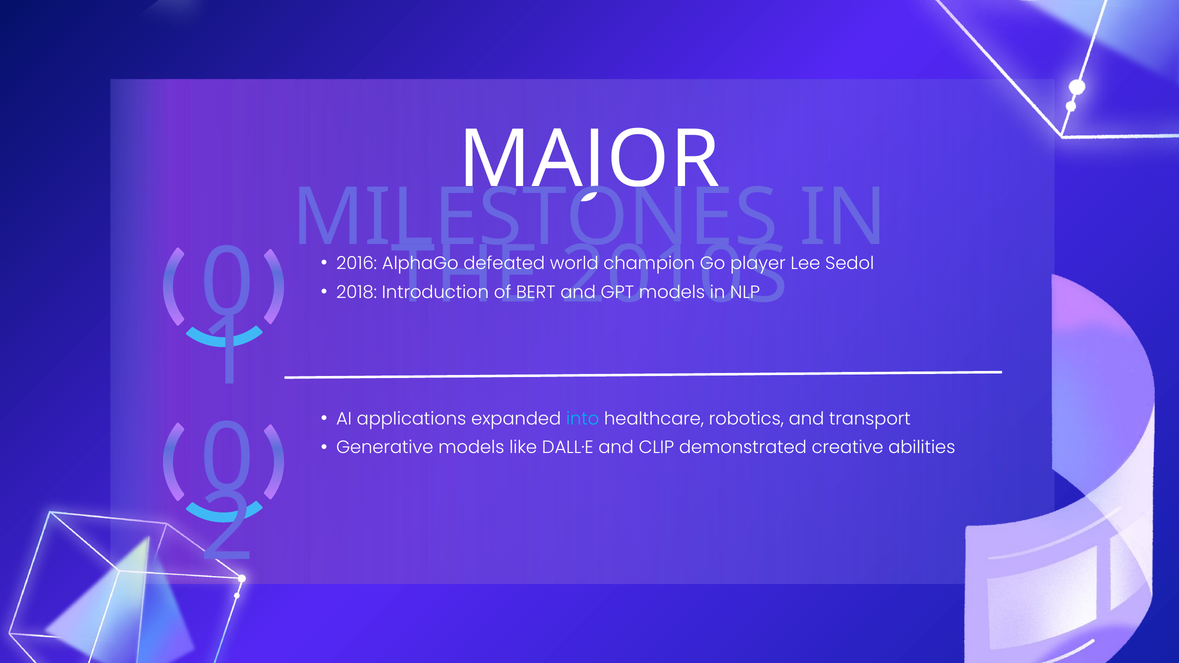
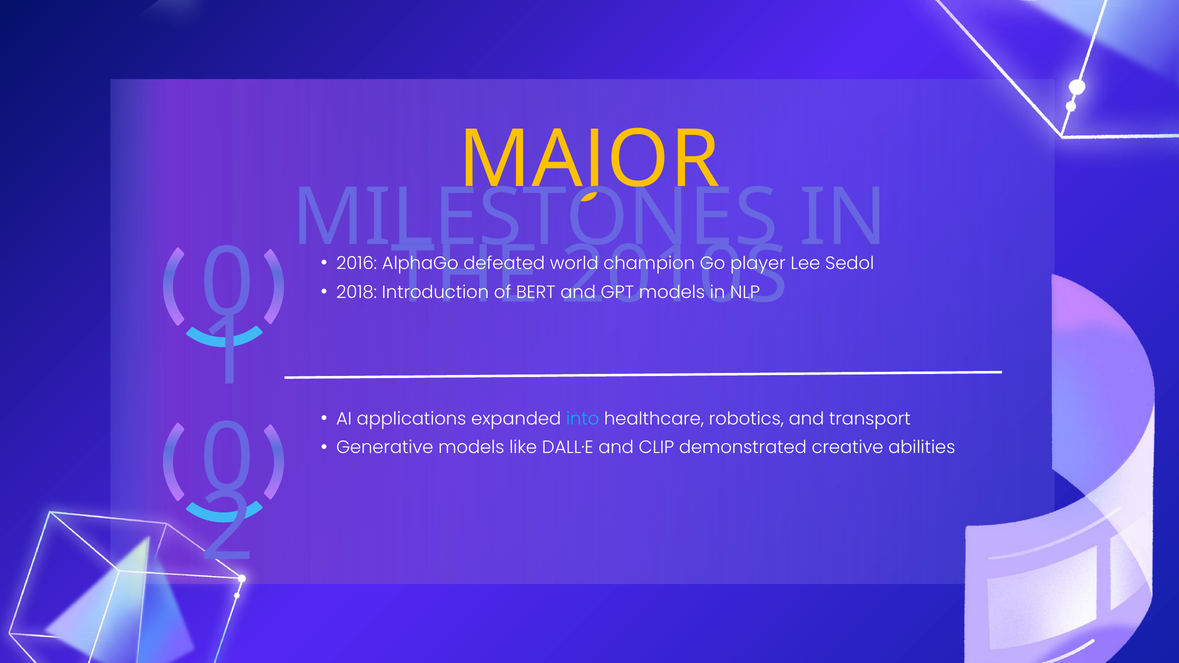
MAJOR colour: white -> yellow (589, 160)
